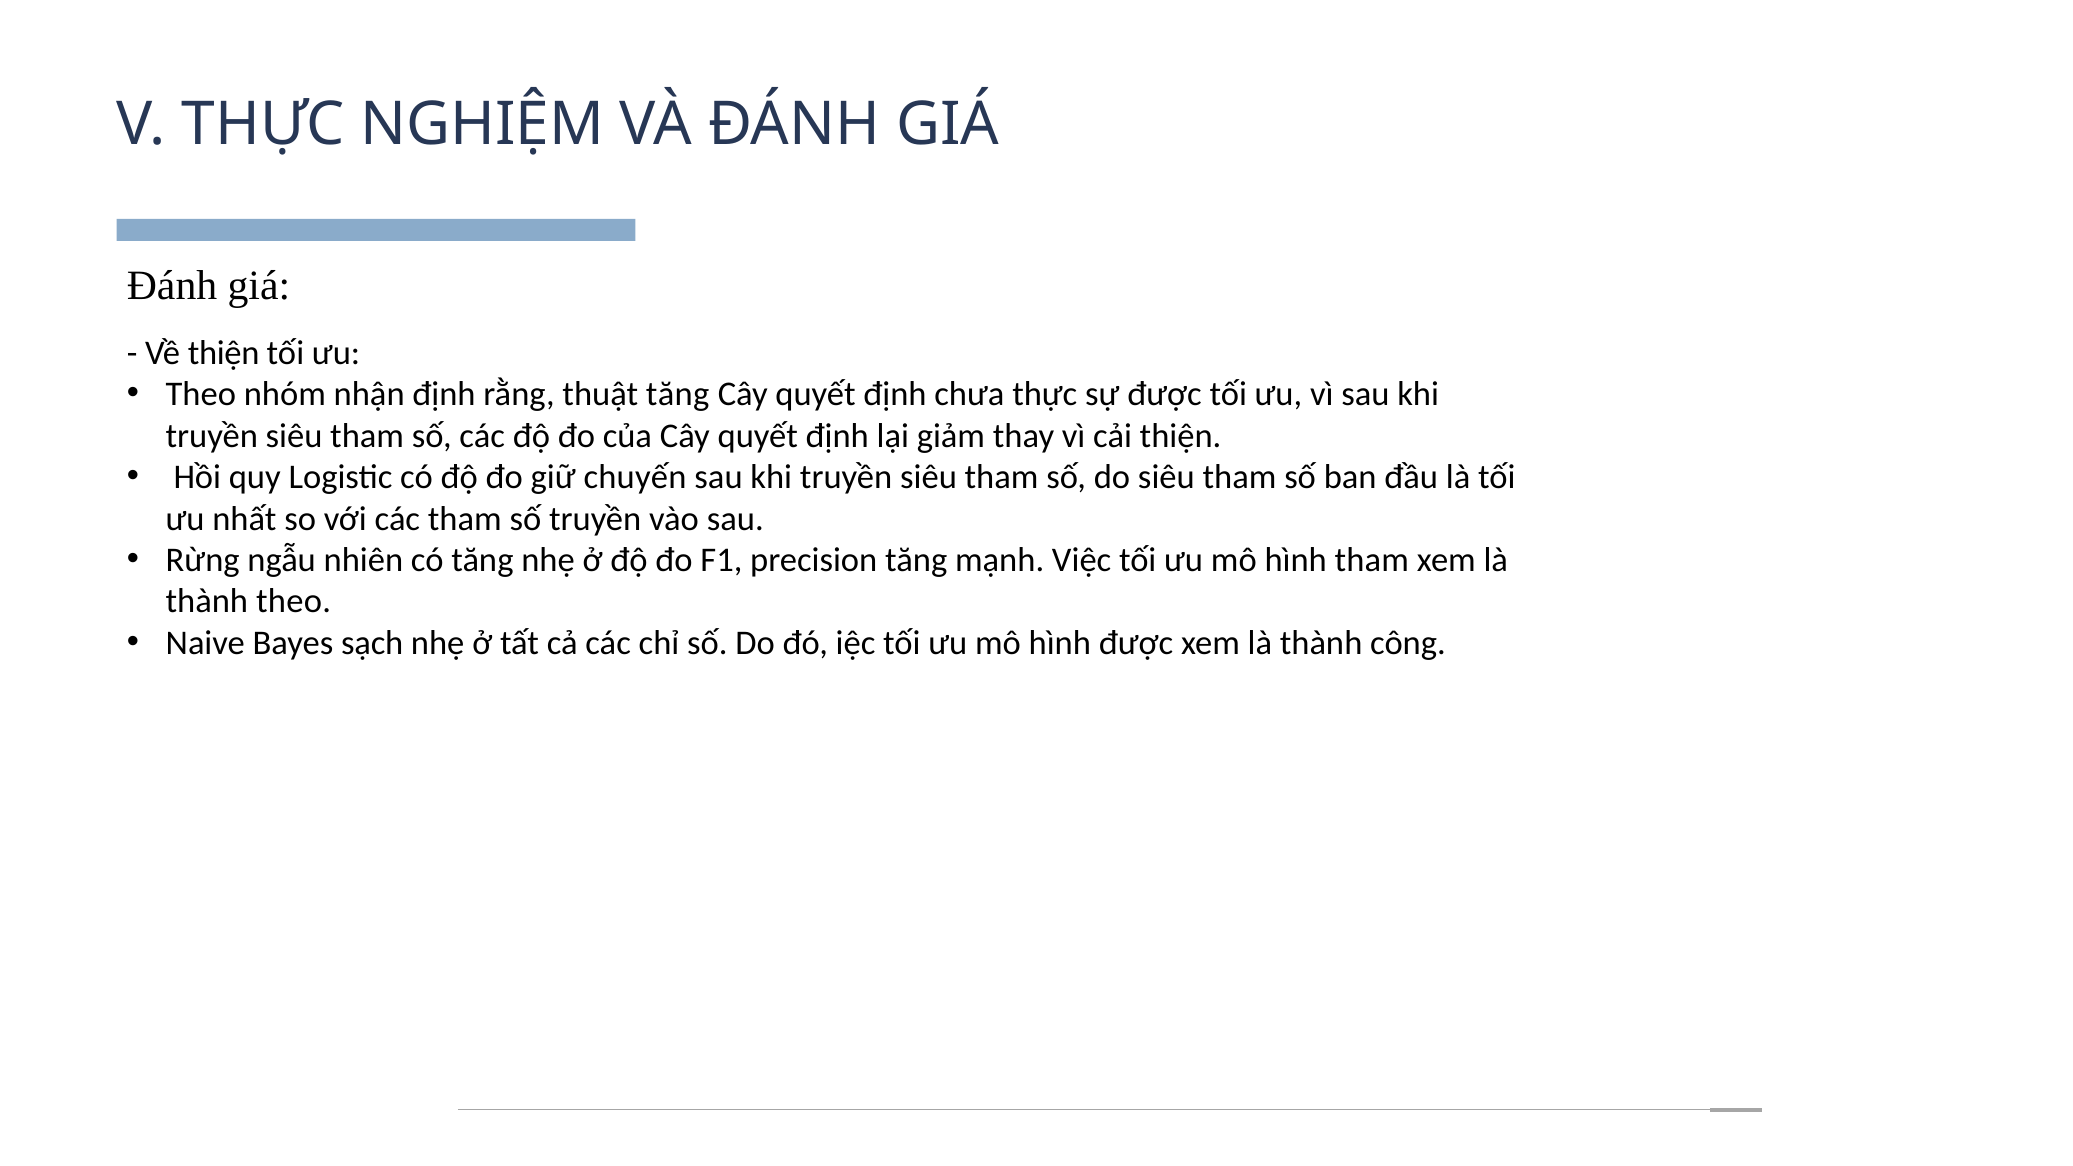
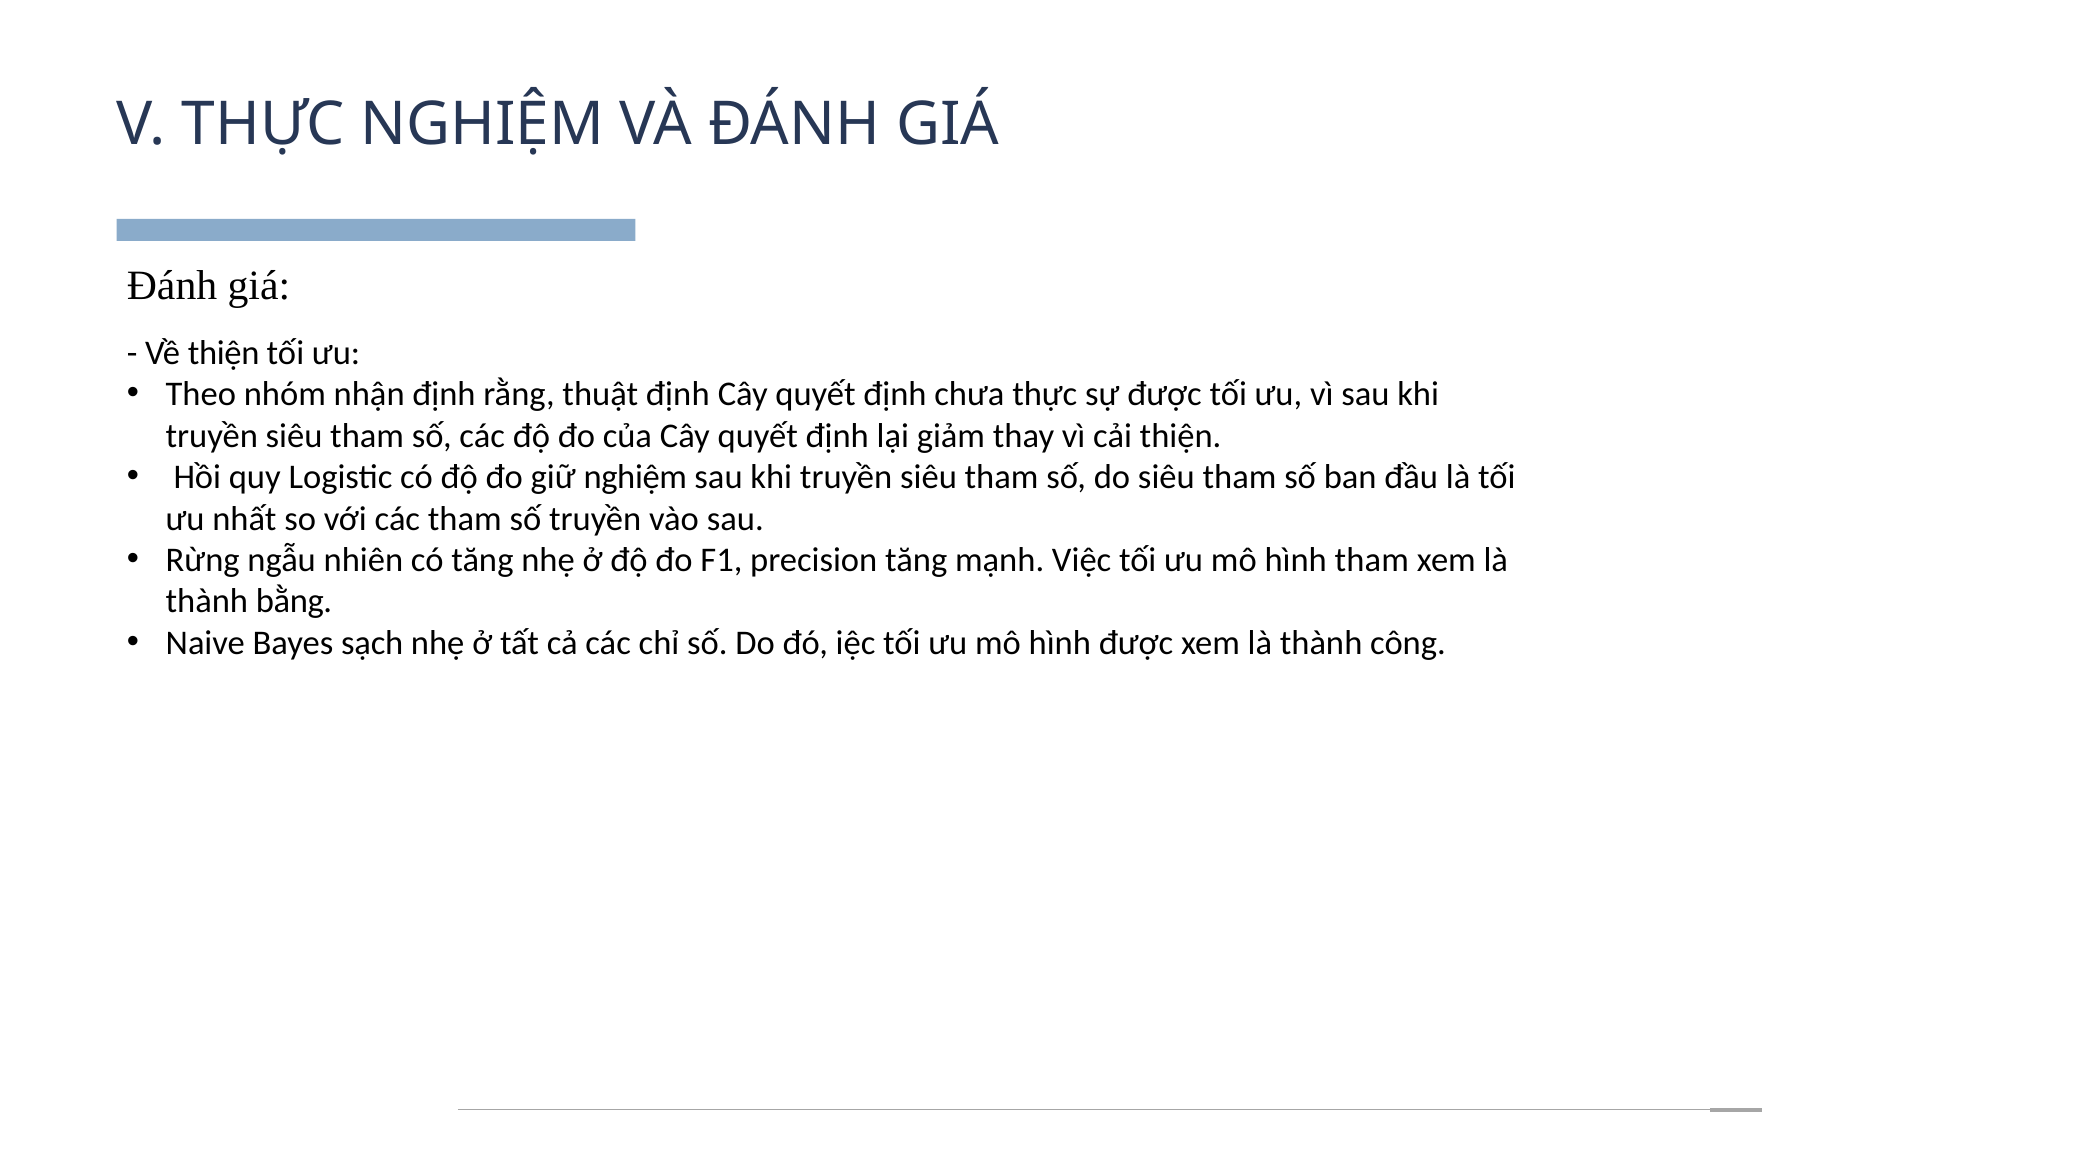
thuật tăng: tăng -> định (678, 394)
giữ chuyến: chuyến -> nghiệm (635, 477)
thành theo: theo -> bằng (294, 602)
